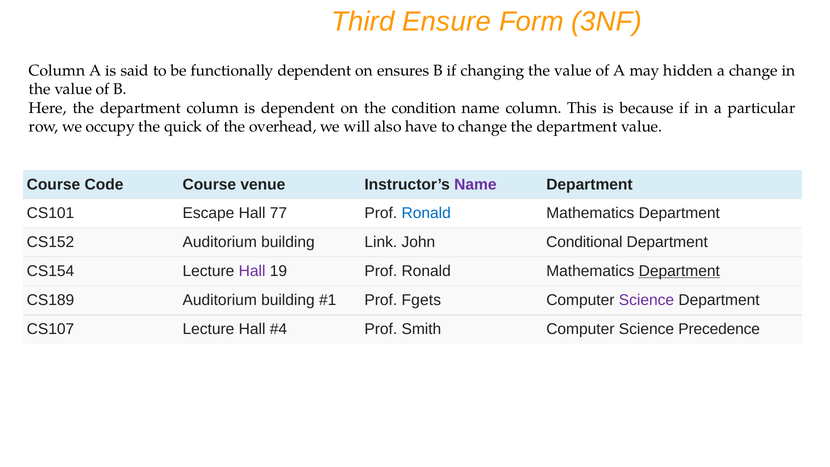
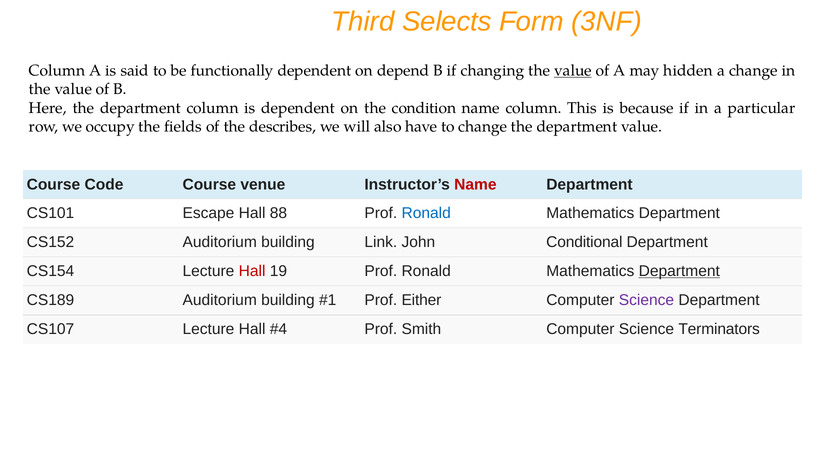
Ensure: Ensure -> Selects (447, 22)
ensures: ensures -> depend (403, 71)
value underline: none -> present (573, 71)
quick: quick -> fields (183, 127)
overhead: overhead -> describes (283, 127)
Name colour: purple -> red (475, 185)
77: 77 -> 88 (278, 213)
Hall colour: purple -> red (252, 271)
Fgets: Fgets -> Either (421, 300)
Precedence: Precedence -> Terminators (719, 329)
